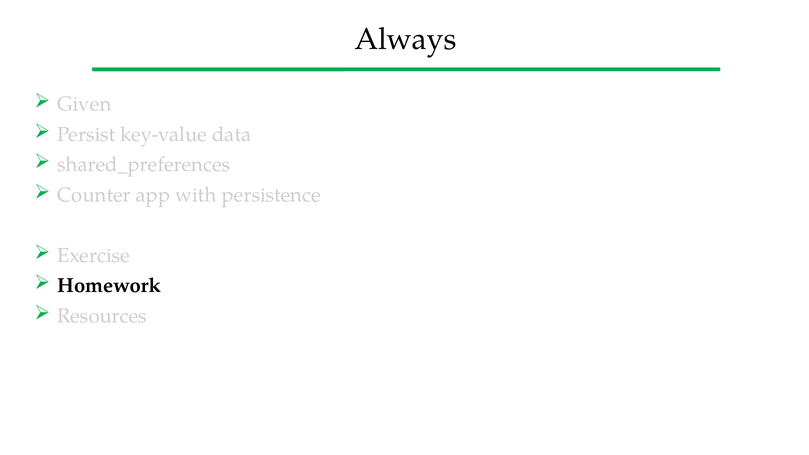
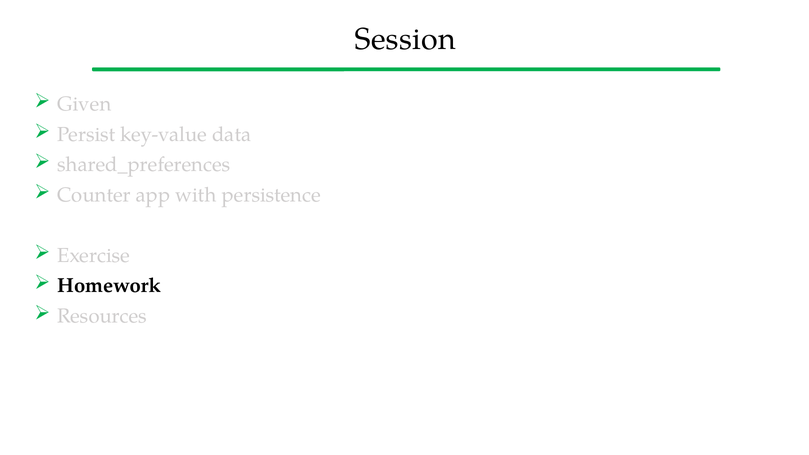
Always: Always -> Session (405, 39)
